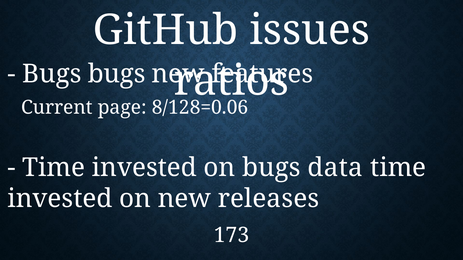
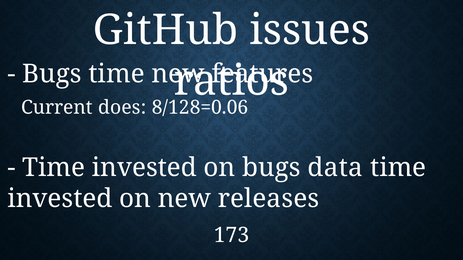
Bugs bugs: bugs -> time (117, 74)
page: page -> does (122, 108)
